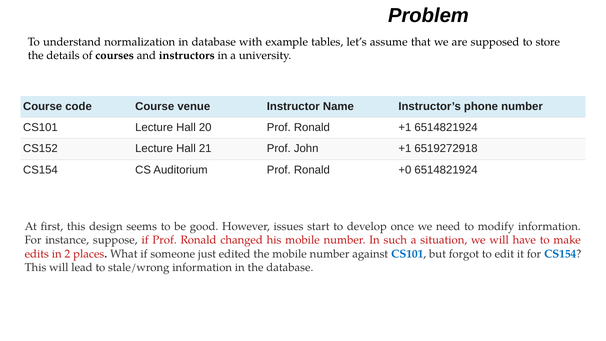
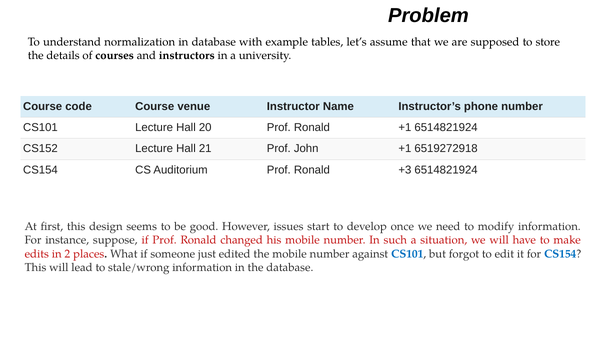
+0: +0 -> +3 (405, 170)
